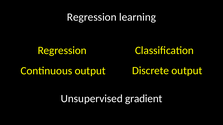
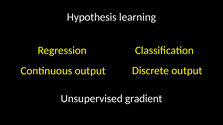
Regression: Regression -> Hypothesis (92, 17)
